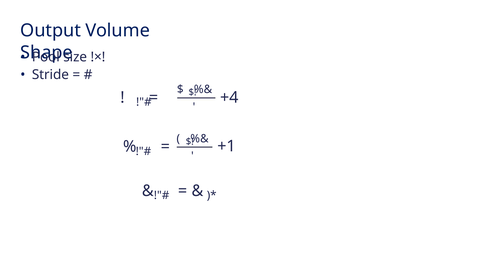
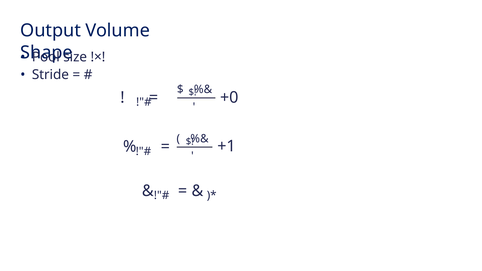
+4: +4 -> +0 (229, 97)
